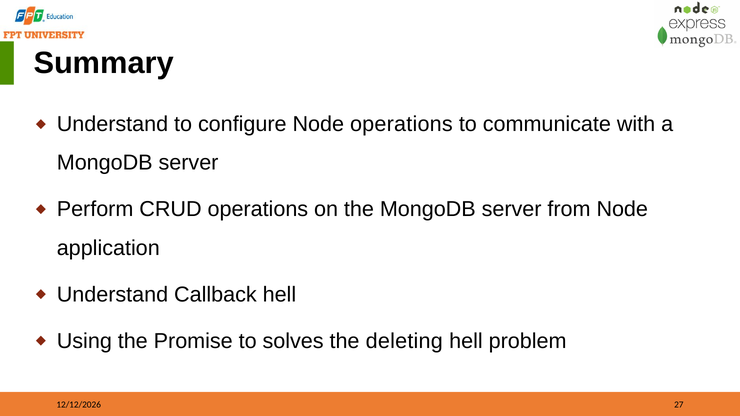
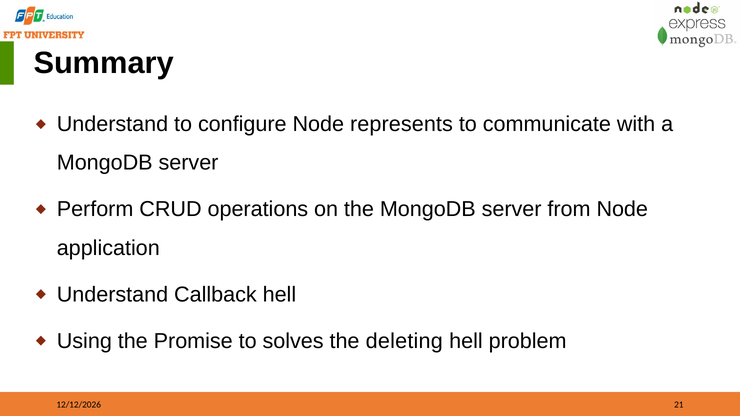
Node operations: operations -> represents (401, 124)
27: 27 -> 21 (679, 405)
